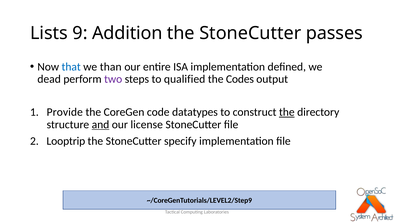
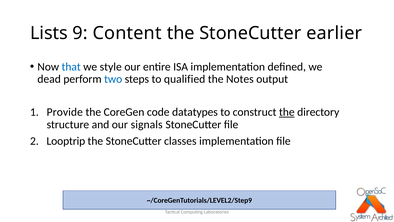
Addition: Addition -> Content (127, 33)
passes: passes -> earlier (334, 33)
than: than -> style (111, 67)
two colour: purple -> blue (113, 79)
Codes: Codes -> Notes (240, 79)
and underline: present -> none (100, 124)
license: license -> signals (147, 124)
specify: specify -> classes (180, 141)
